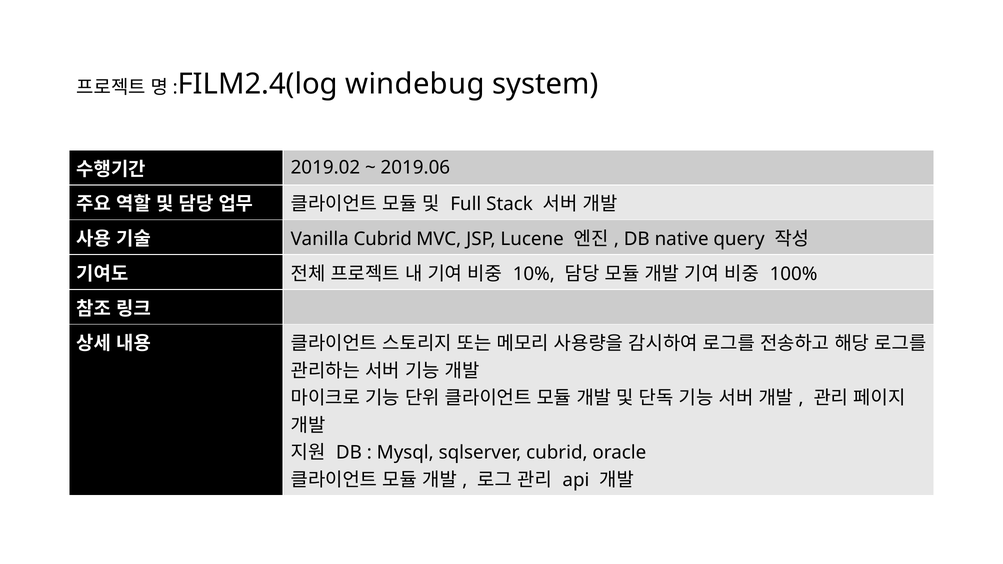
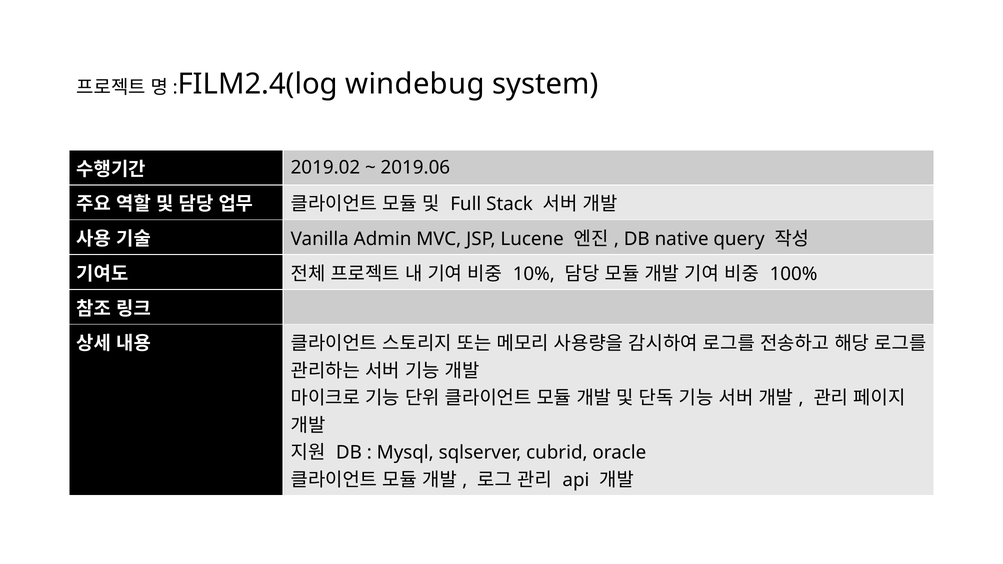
Vanilla Cubrid: Cubrid -> Admin (383, 239)
